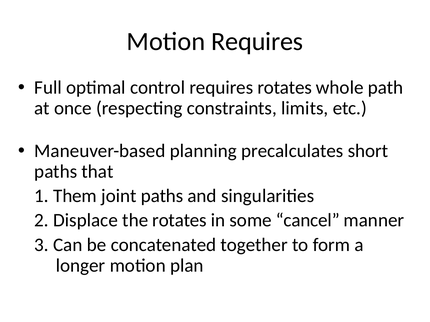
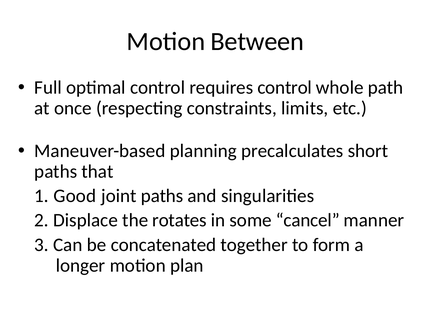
Motion Requires: Requires -> Between (257, 42)
requires rotates: rotates -> control (285, 88)
Them: Them -> Good (75, 196)
